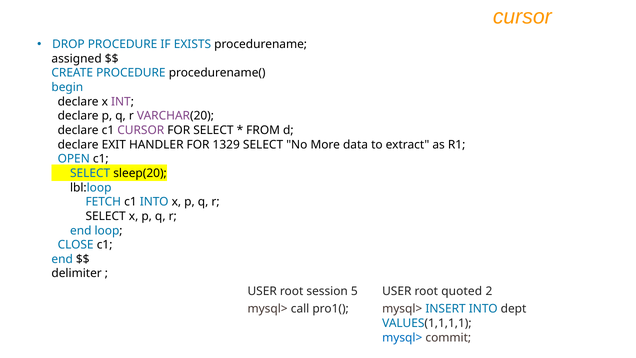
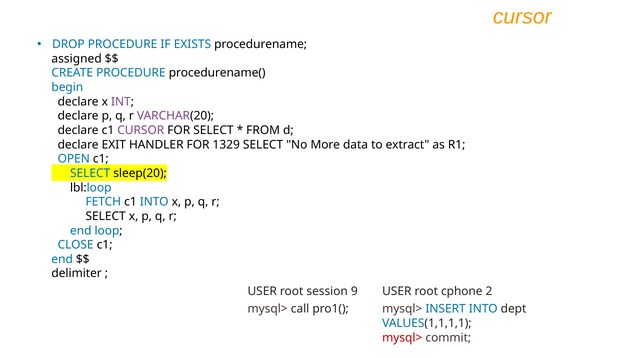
5: 5 -> 9 (354, 291)
quoted: quoted -> cphone (462, 291)
mysql> colour: blue -> red (402, 337)
